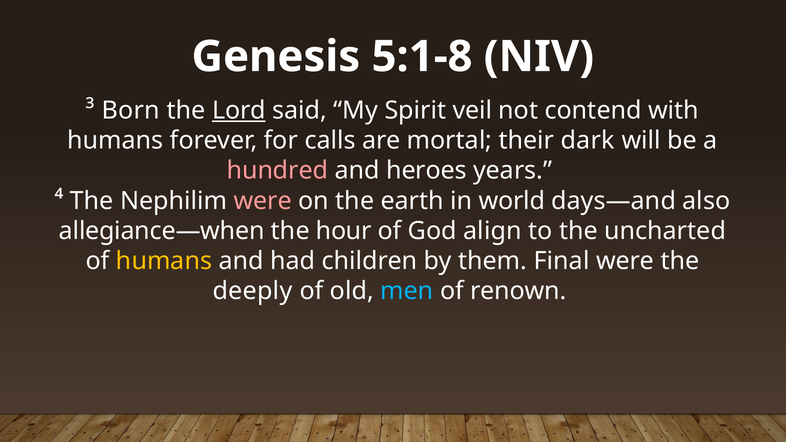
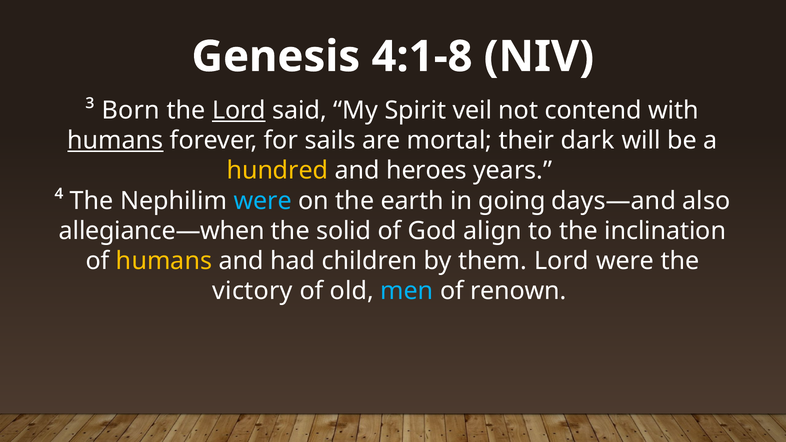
5:1-8: 5:1-8 -> 4:1-8 (422, 57)
humans underline: none -> present (115, 141)
calls: calls -> sails (330, 141)
hundred colour: pink -> yellow (277, 171)
were colour: pink -> light blue (263, 201)
world: world -> going (512, 201)
hour: hour -> solid (344, 231)
uncharted: uncharted -> inclination (665, 231)
them Final: Final -> Lord (561, 261)
deeply: deeply -> victory (252, 291)
